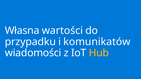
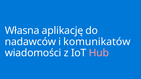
wartości: wartości -> aplikację (62, 31)
przypadku: przypadku -> nadawców (30, 42)
Hub colour: yellow -> pink (99, 53)
